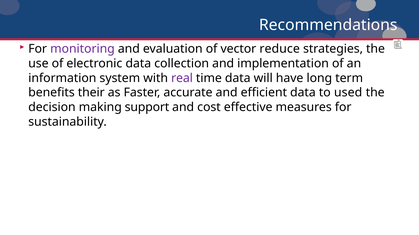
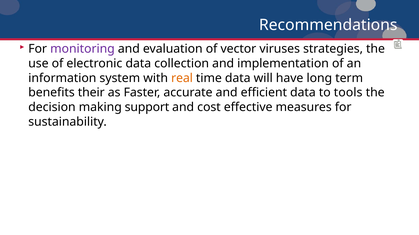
reduce: reduce -> viruses (280, 49)
real colour: purple -> orange (182, 78)
used: used -> tools (348, 93)
